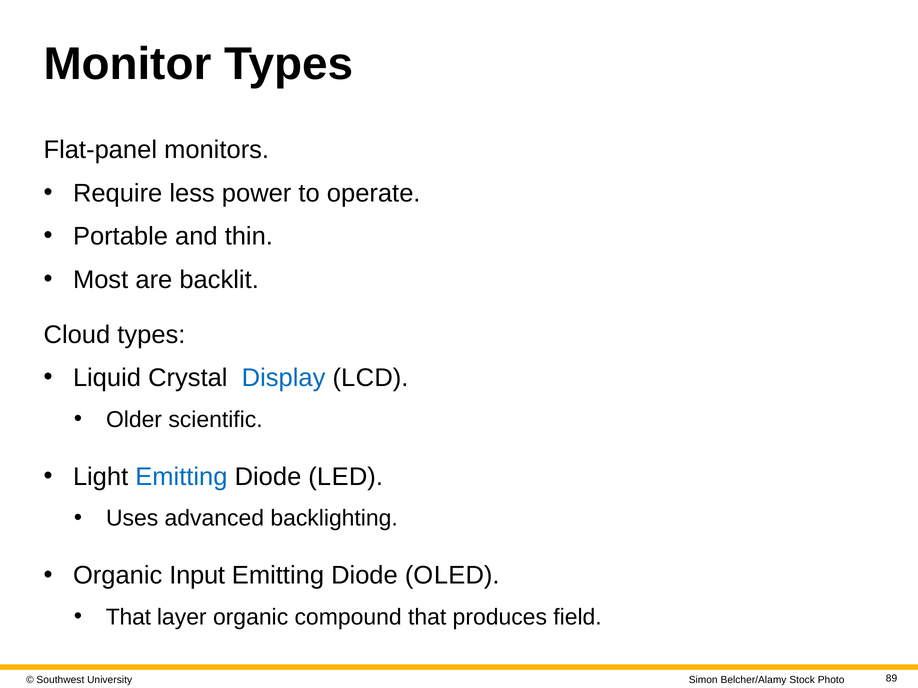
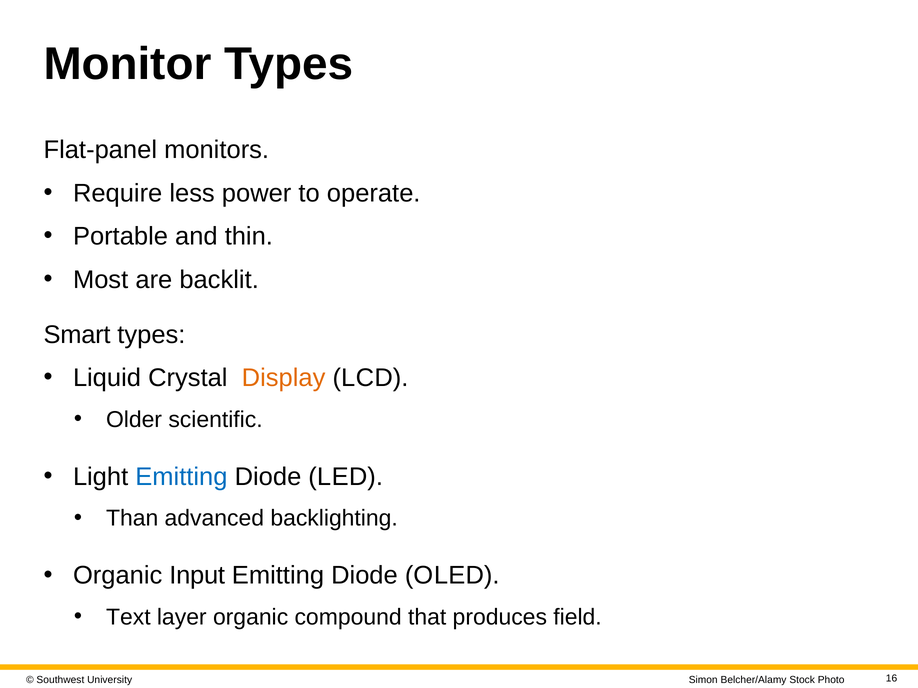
Cloud: Cloud -> Smart (77, 335)
Display colour: blue -> orange (284, 378)
Uses: Uses -> Than (132, 519)
That: That -> Text (128, 618)
89: 89 -> 16 (892, 679)
